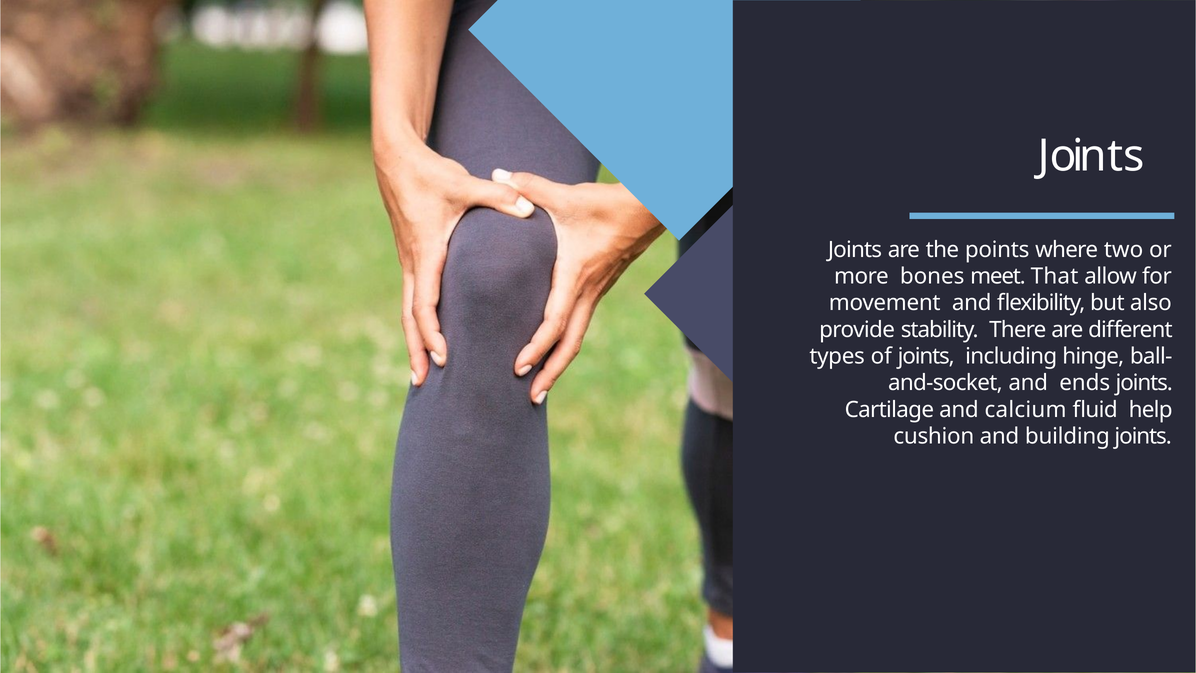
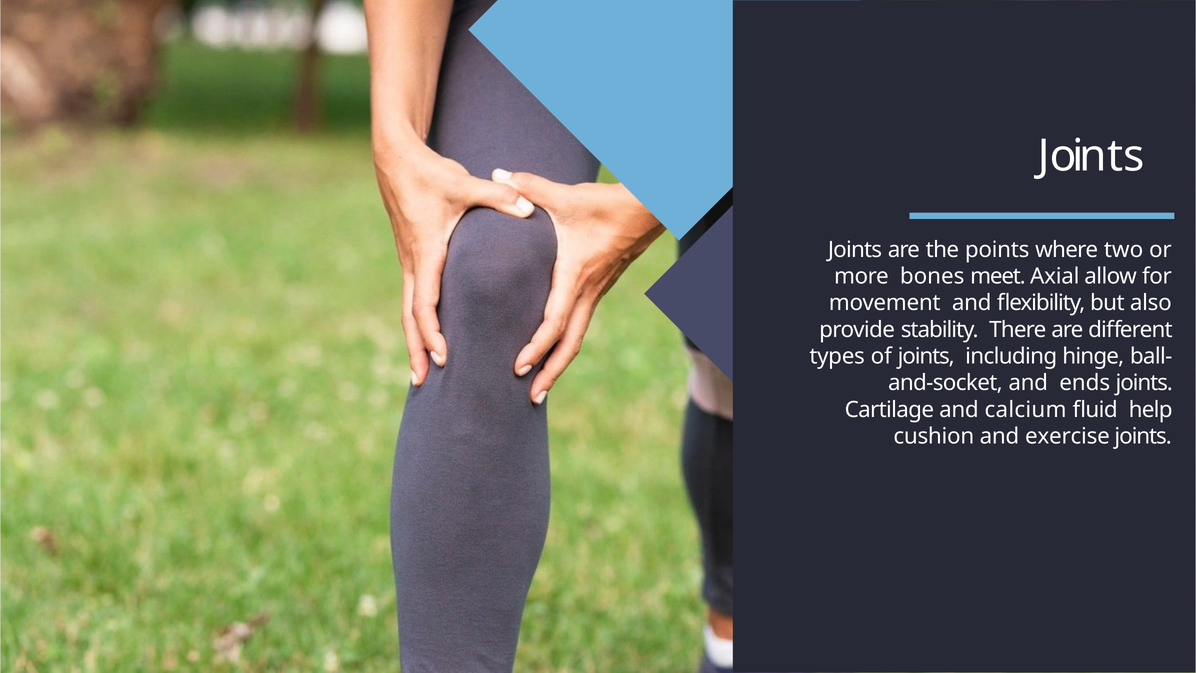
That: That -> Axial (1055, 276)
building: building -> exercise (1067, 436)
